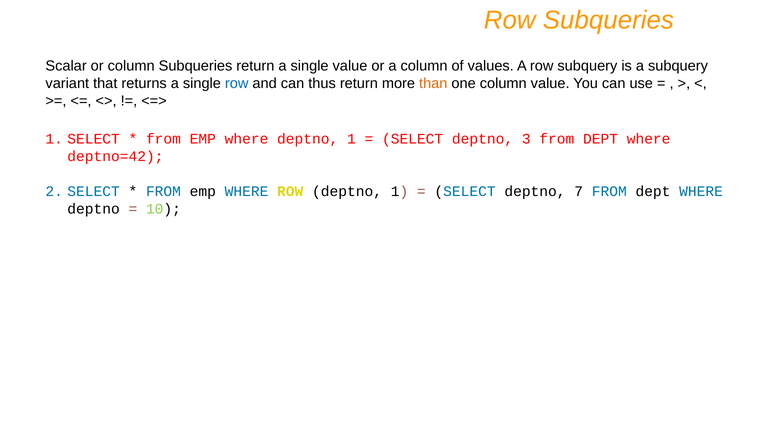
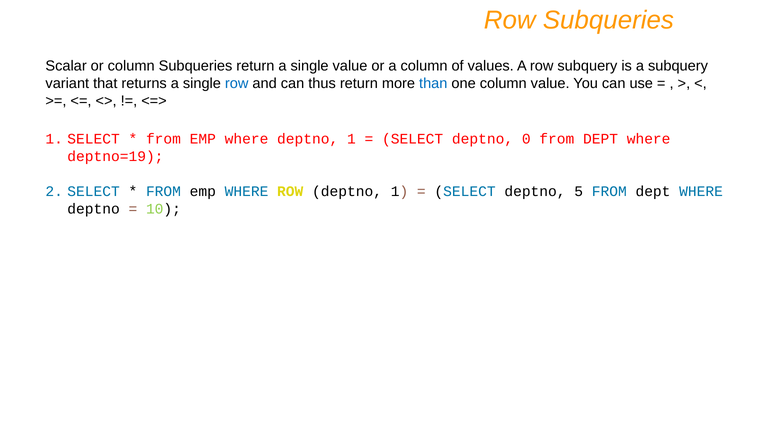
than colour: orange -> blue (433, 83)
3: 3 -> 0 (526, 139)
deptno=42: deptno=42 -> deptno=19 (115, 156)
7: 7 -> 5 (579, 191)
